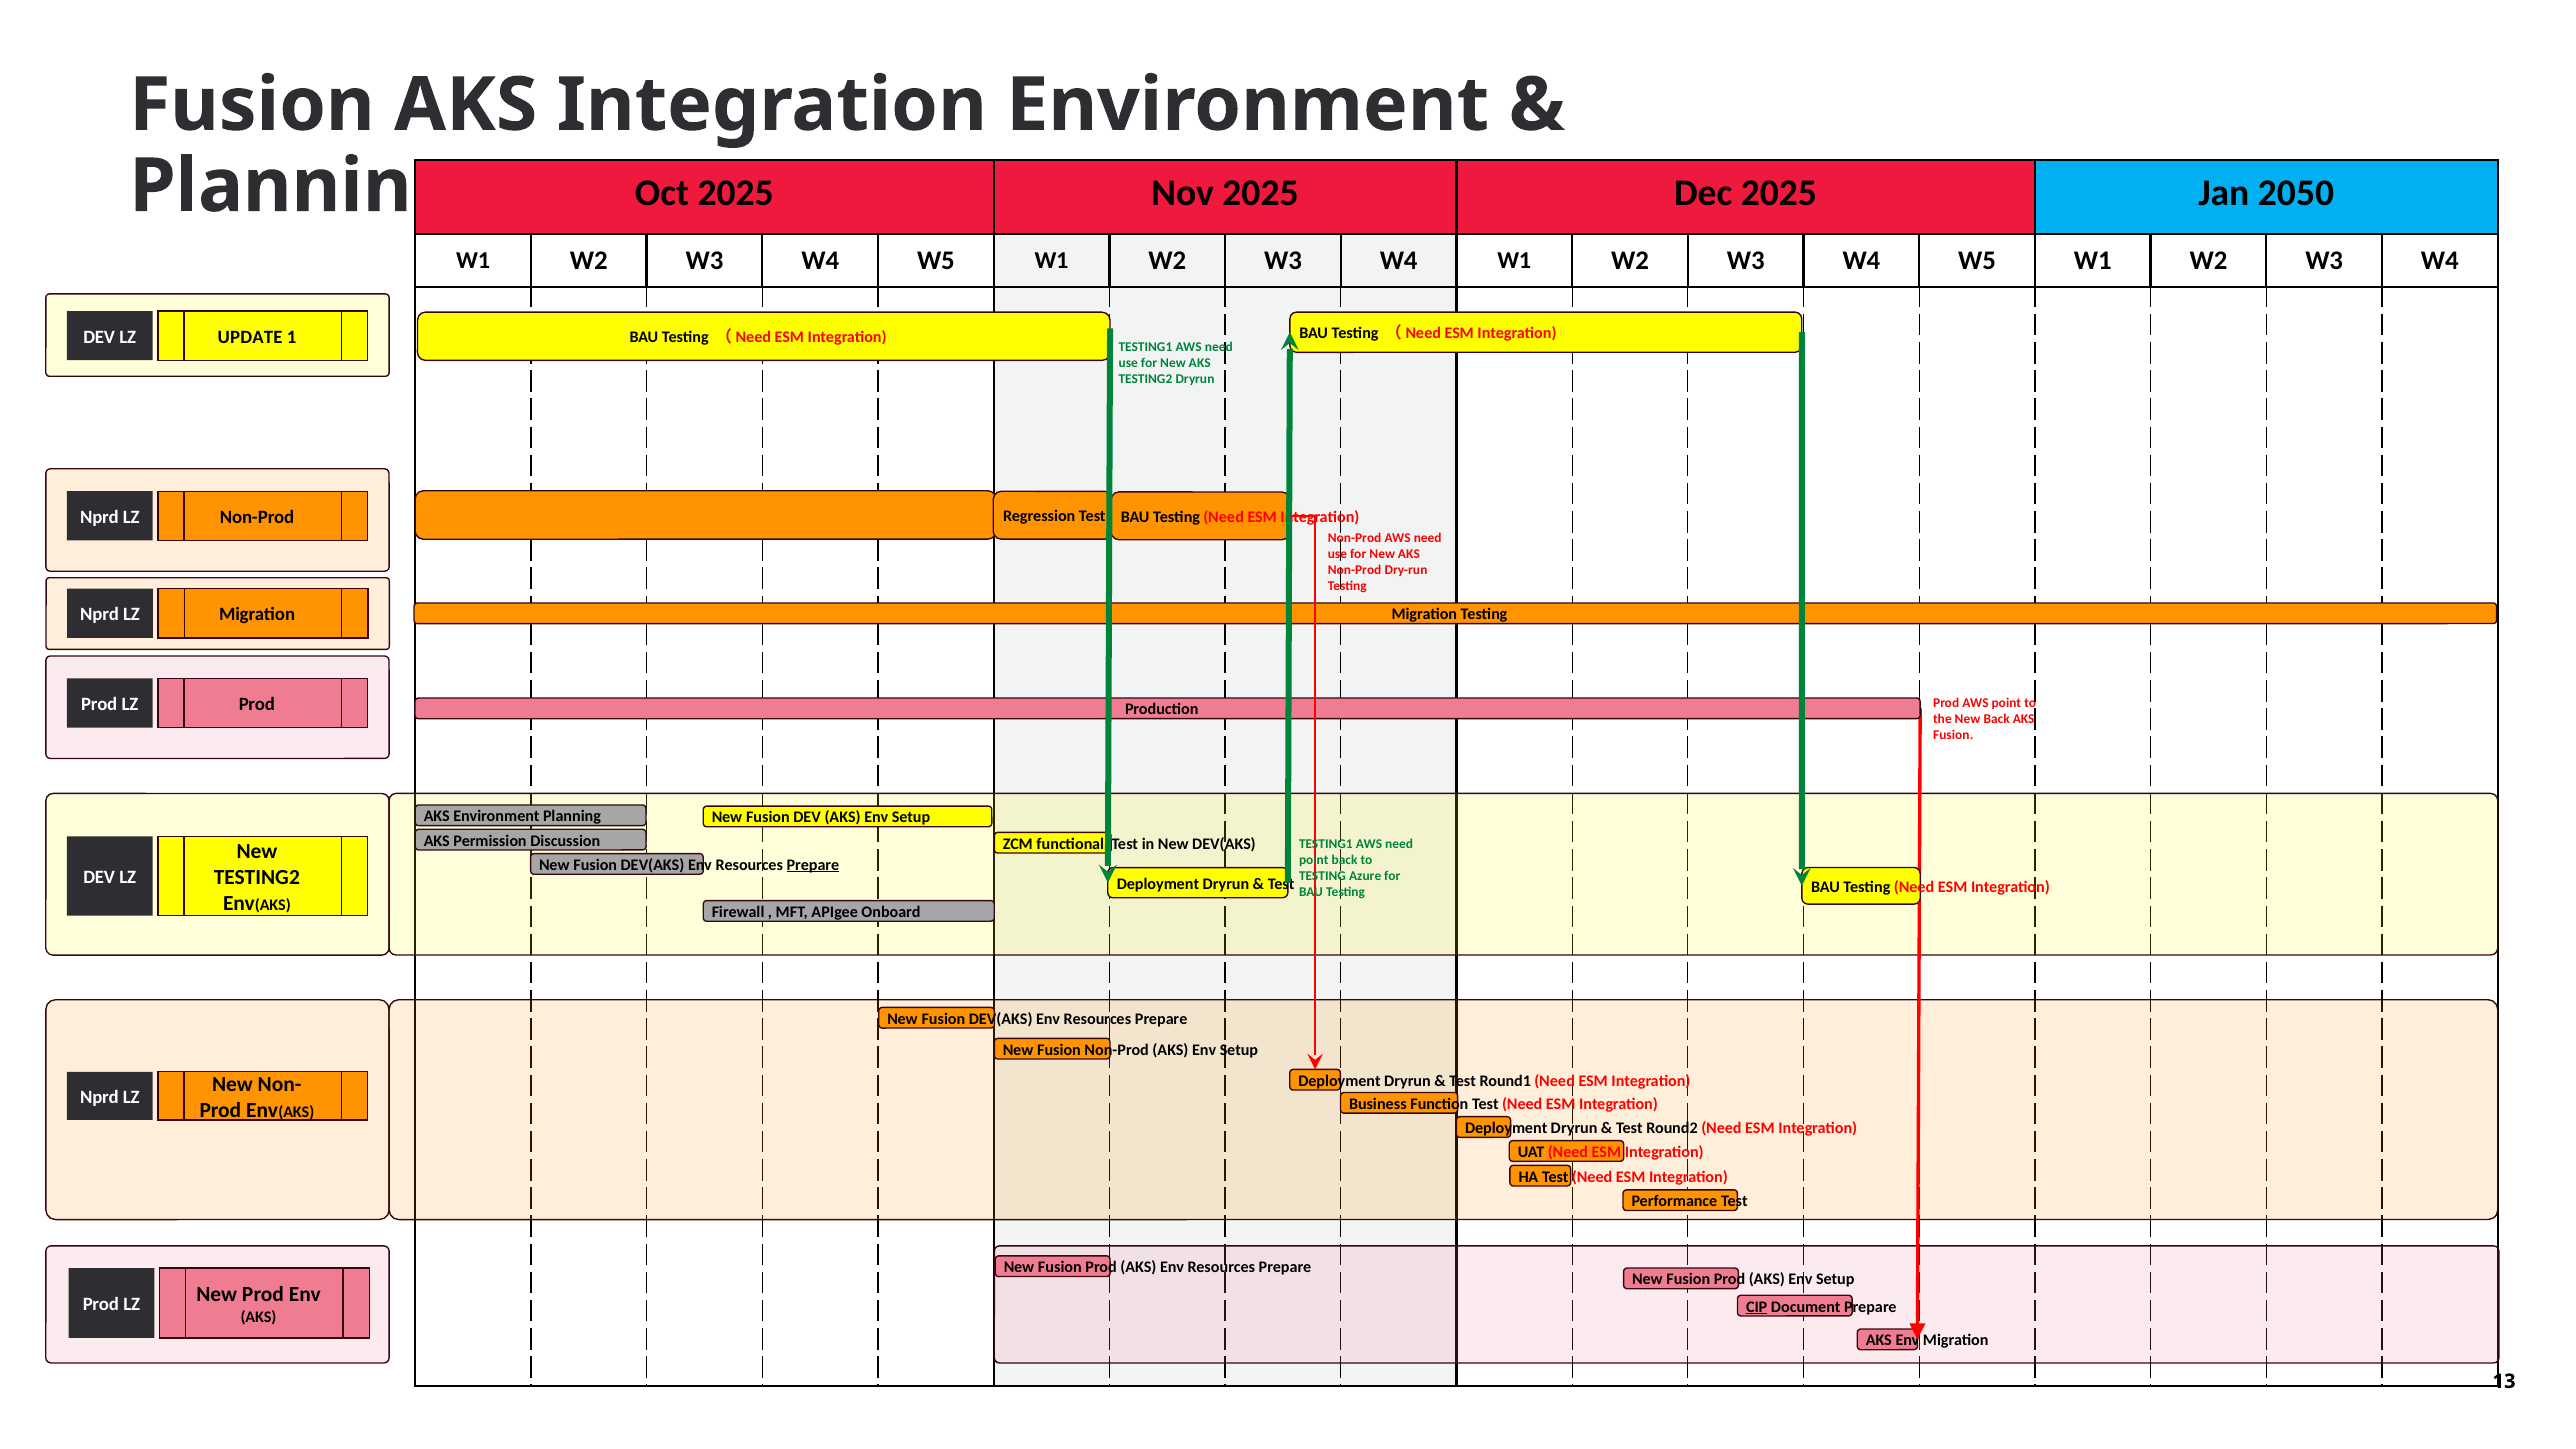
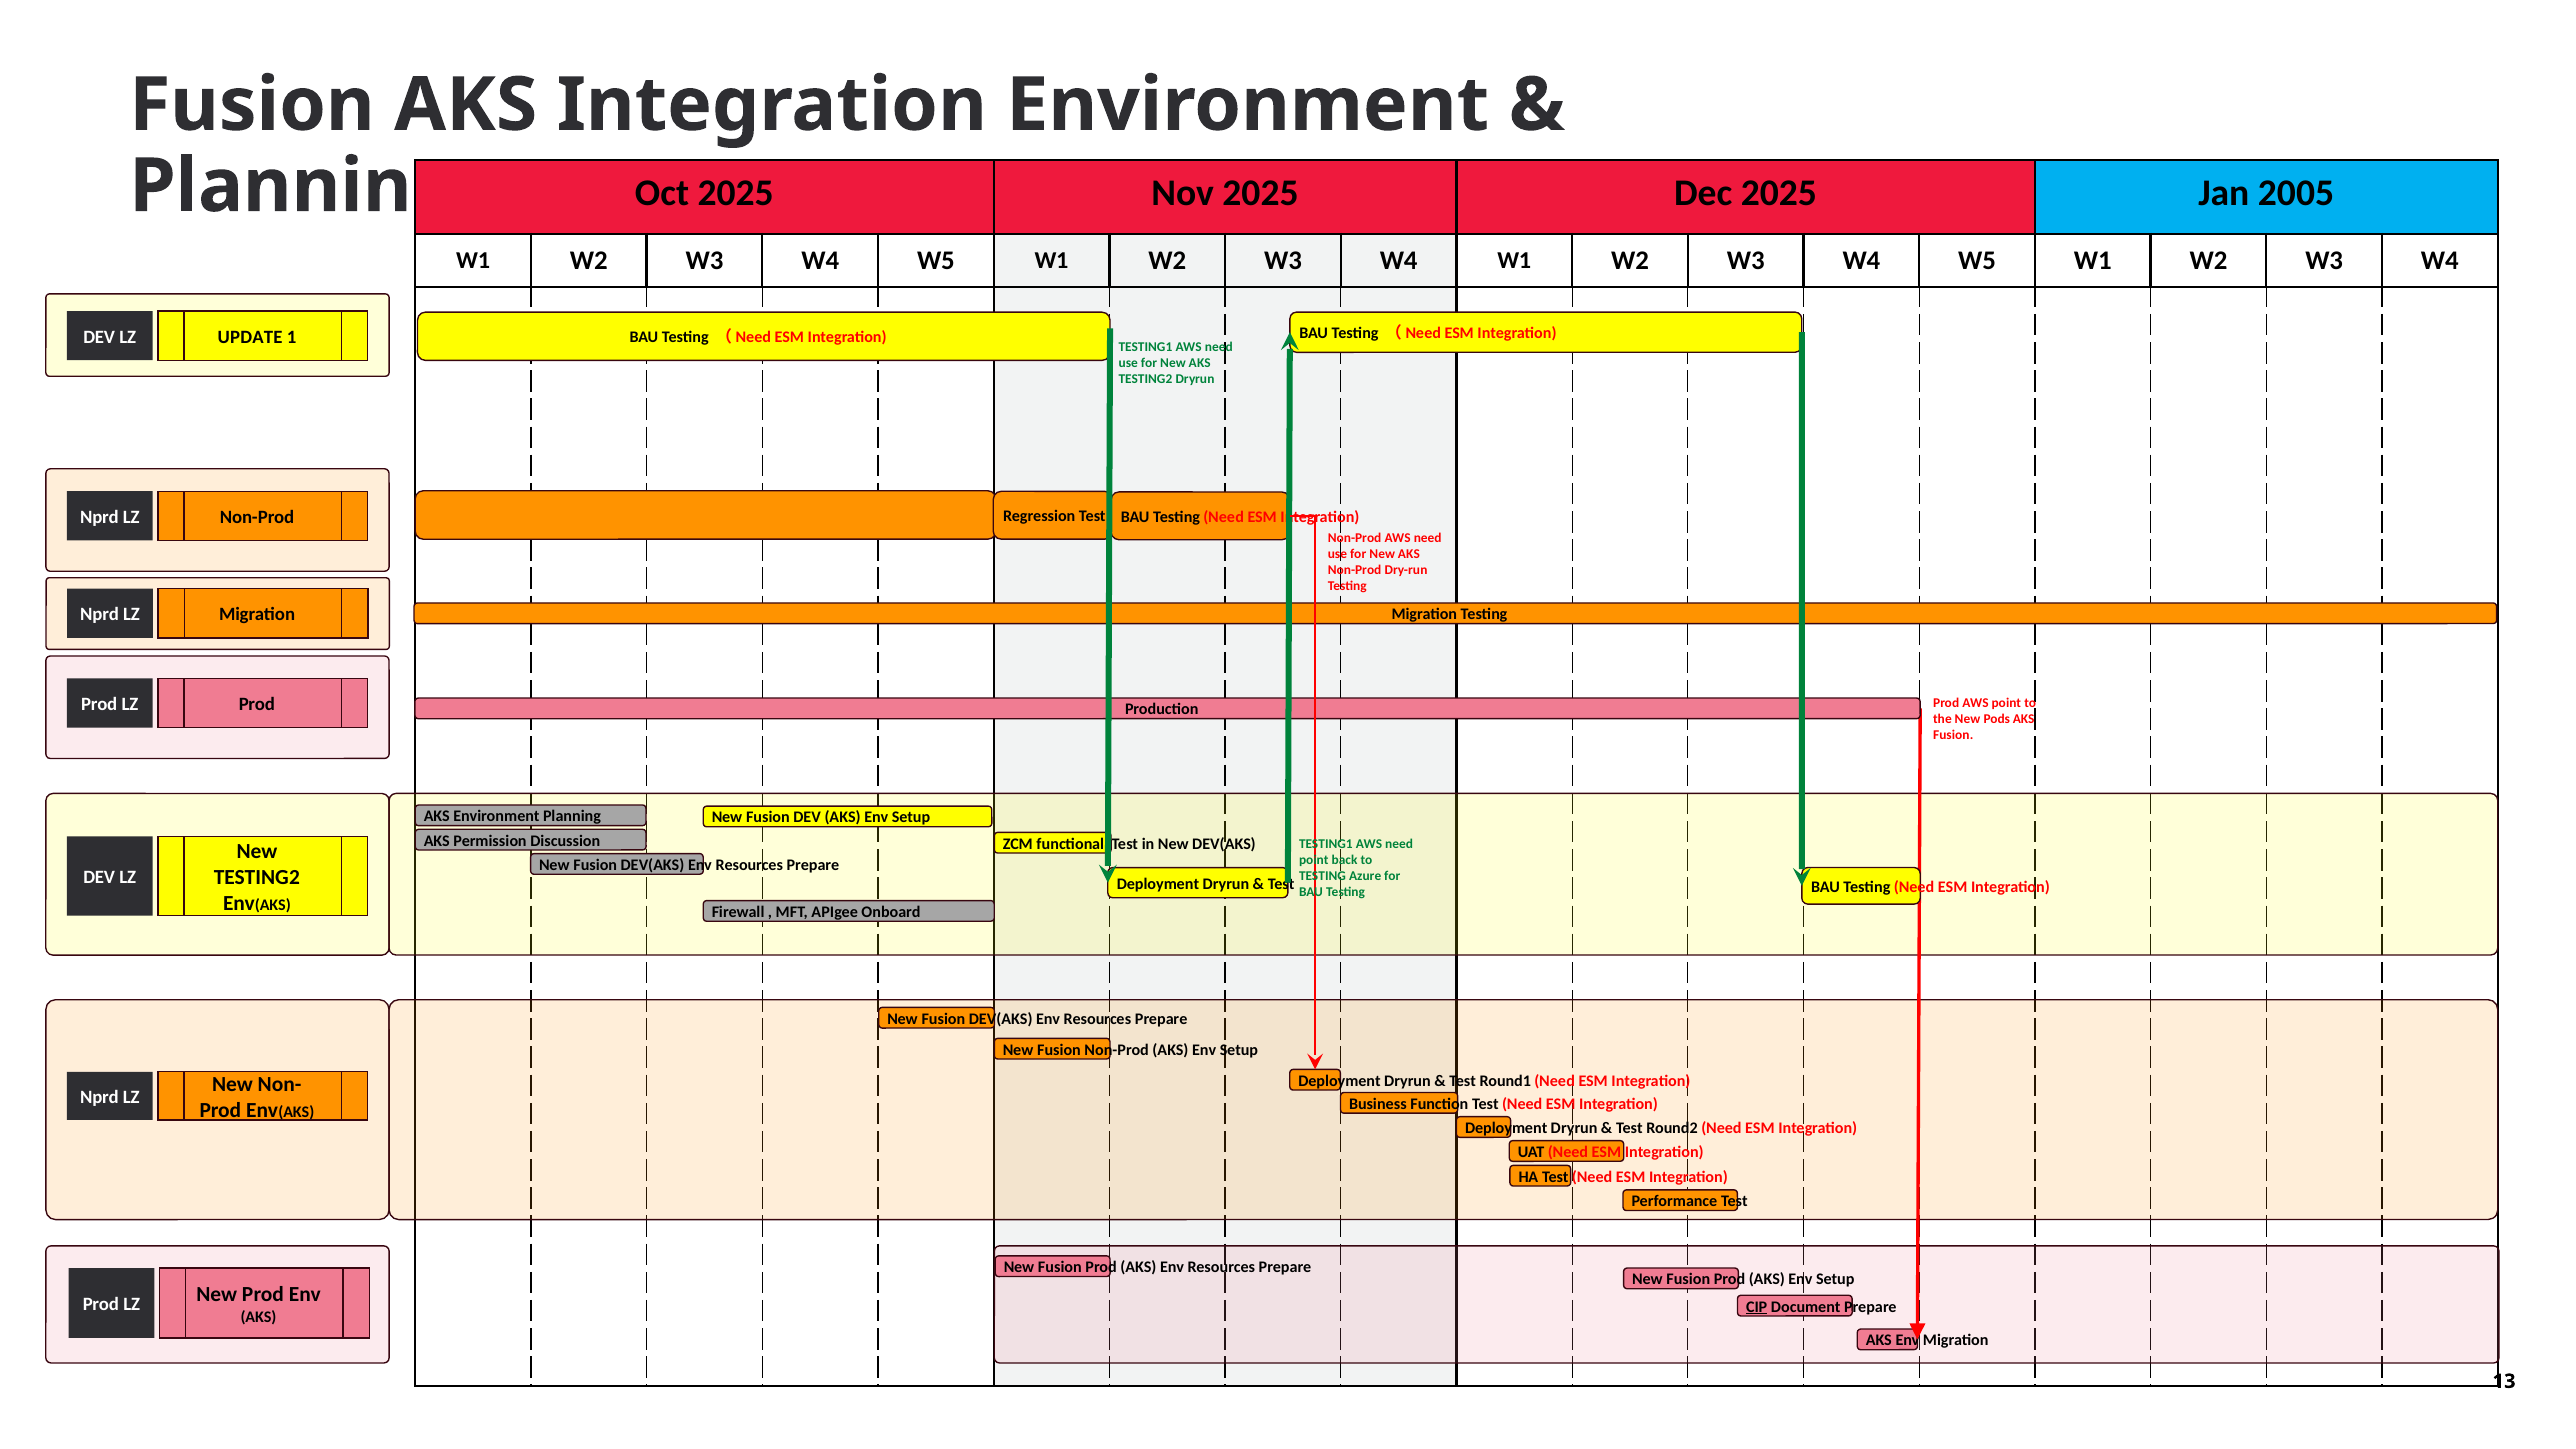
2050: 2050 -> 2005 (2296, 193)
New Back: Back -> Pods (1997, 719)
Prepare underline: present -> none (813, 865)
